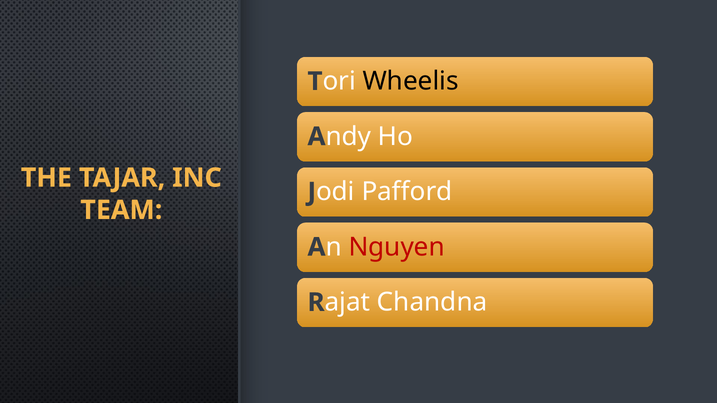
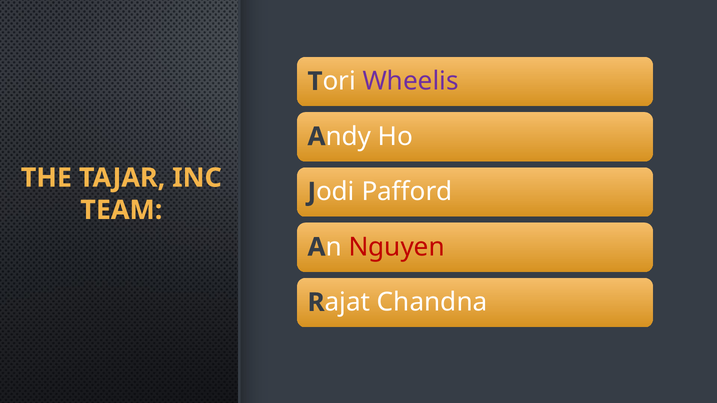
Wheelis colour: black -> purple (411, 81)
